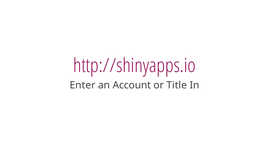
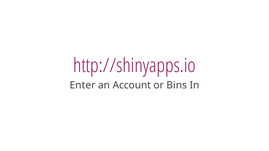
Title: Title -> Bins (177, 85)
